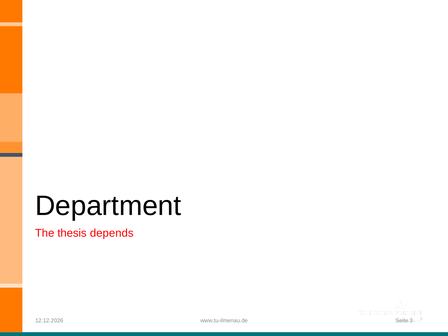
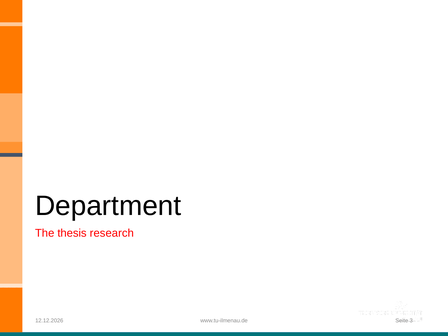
depends: depends -> research (112, 233)
